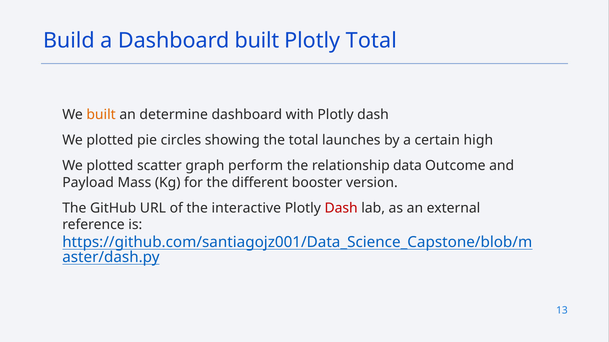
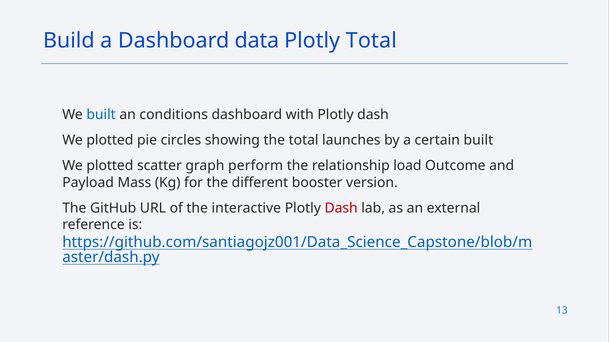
Dashboard built: built -> data (257, 41)
built colour: orange -> blue (101, 115)
determine: determine -> conditions (174, 115)
certain high: high -> built (478, 140)
data: data -> load (407, 166)
